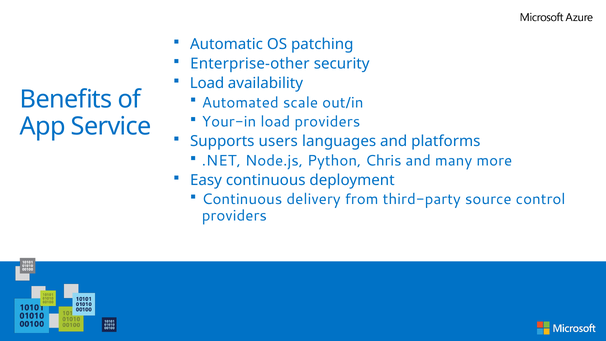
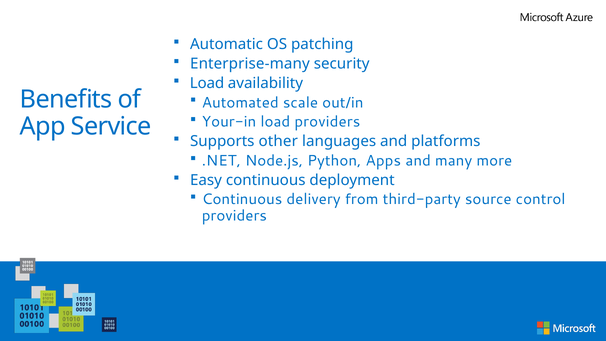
Enterprise-other: Enterprise-other -> Enterprise-many (250, 64)
users: users -> other (278, 141)
Chris: Chris -> Apps (383, 161)
